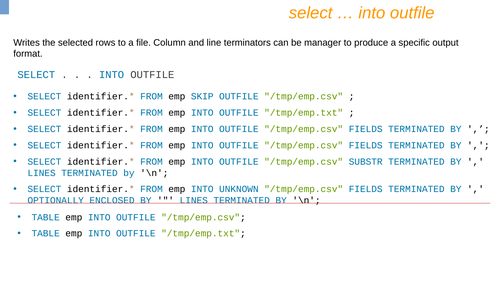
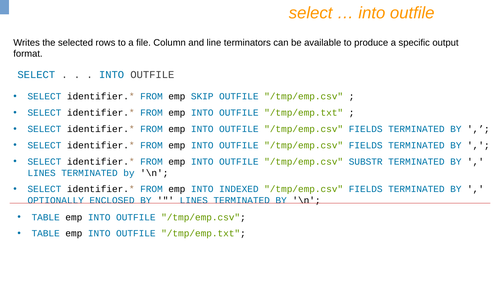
manager: manager -> available (323, 43)
UNKNOWN: UNKNOWN -> INDEXED (239, 189)
